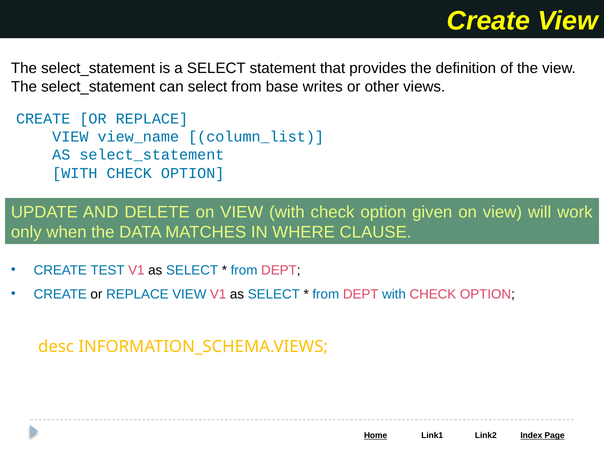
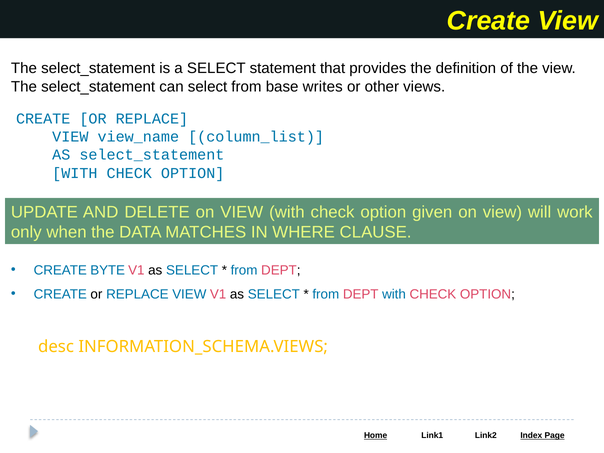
TEST: TEST -> BYTE (108, 270)
